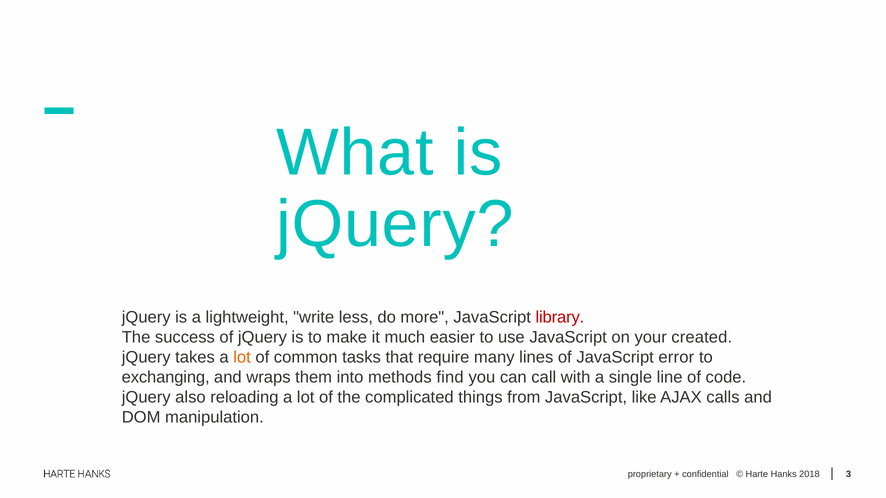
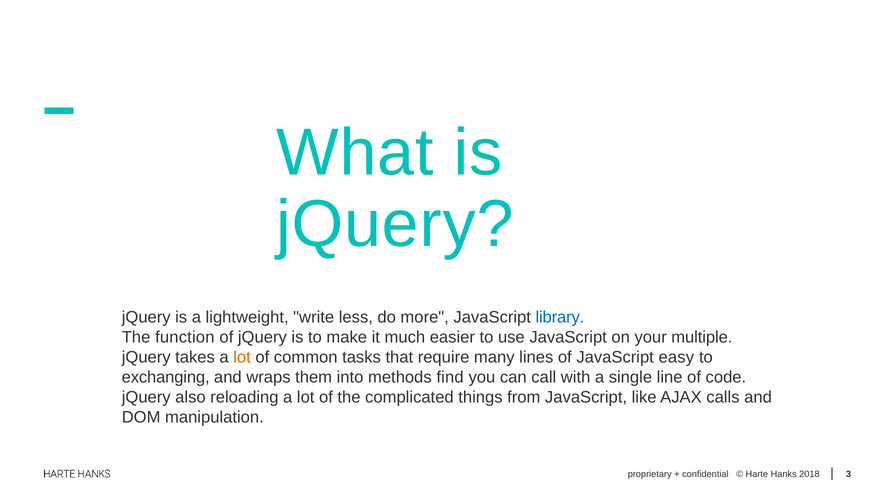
library colour: red -> blue (560, 318)
success: success -> function (185, 338)
created: created -> multiple (702, 338)
error: error -> easy (676, 358)
